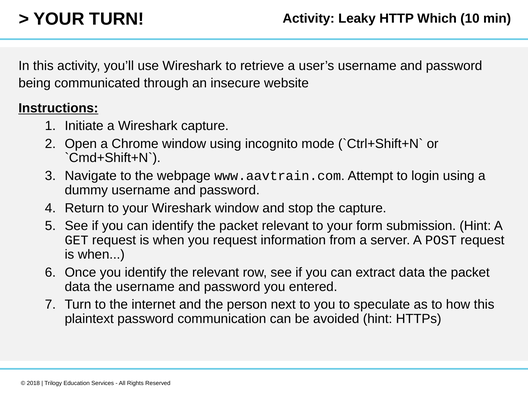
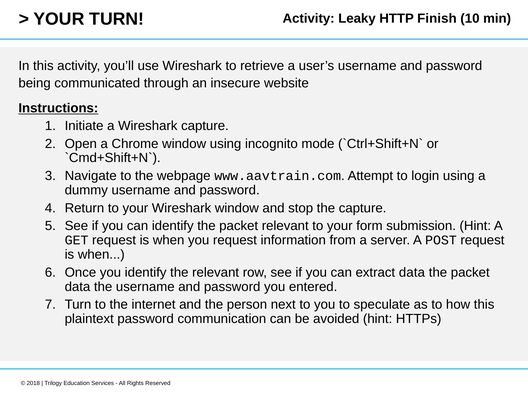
Which: Which -> Finish (437, 19)
